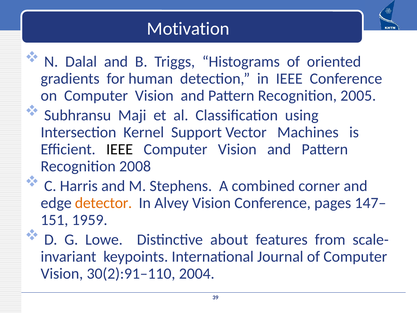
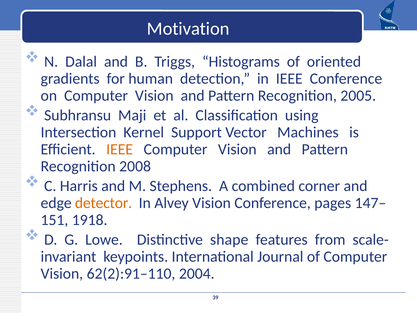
IEEE colour: black -> orange (120, 149)
1959: 1959 -> 1918 (90, 220)
about: about -> shape (229, 240)
30(2):91–110: 30(2):91–110 -> 62(2):91–110 (131, 273)
